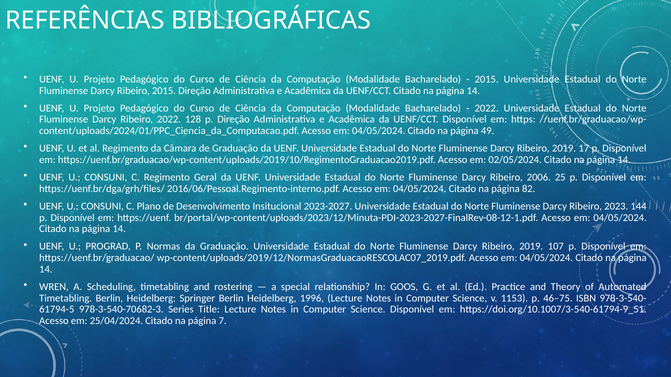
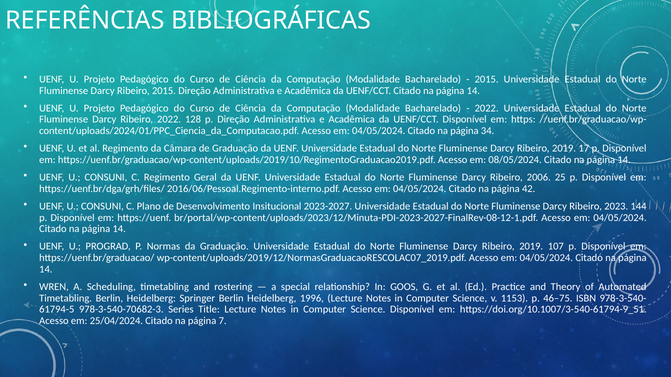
49: 49 -> 34 (488, 131)
02/05/2024: 02/05/2024 -> 08/05/2024 (515, 160)
82: 82 -> 42 (529, 189)
